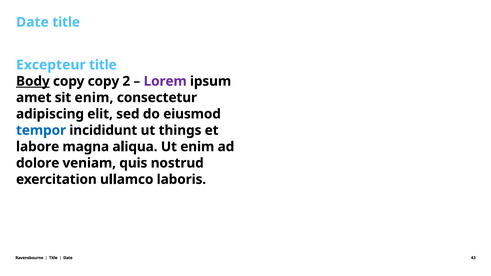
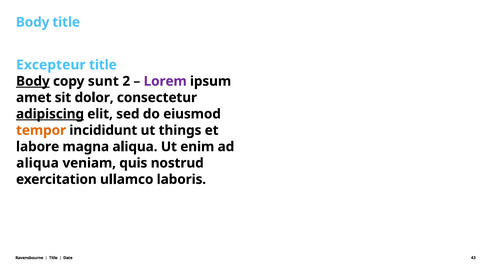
Date: Date -> Body (33, 22)
copy copy: copy -> sunt (103, 81)
sit enim: enim -> dolor (94, 98)
adipiscing underline: none -> present (50, 114)
tempor colour: blue -> orange (41, 130)
dolore: dolore -> aliqua (38, 163)
